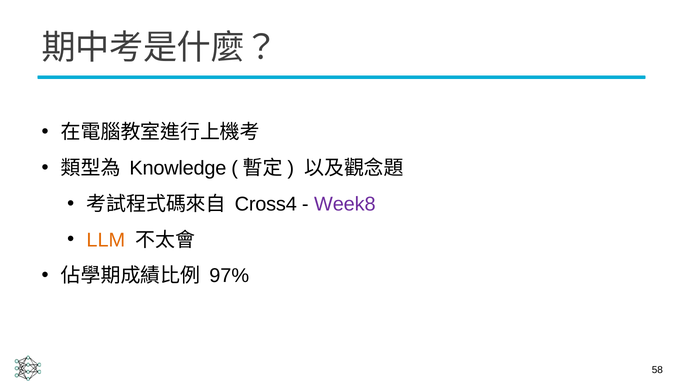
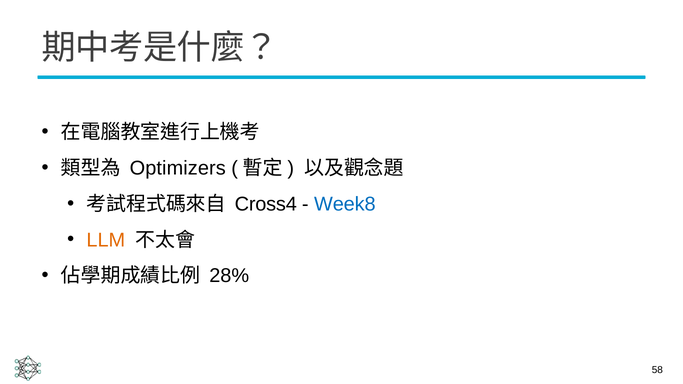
Knowledge: Knowledge -> Optimizers (178, 168)
Week8 colour: purple -> blue (345, 204)
97%: 97% -> 28% (229, 276)
